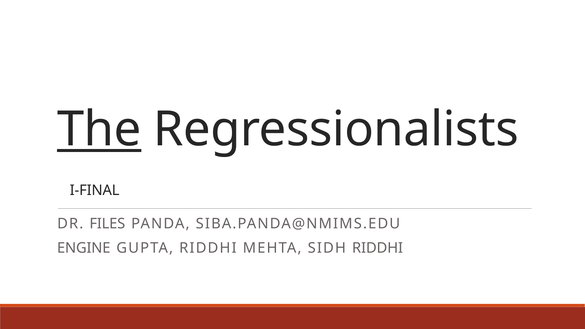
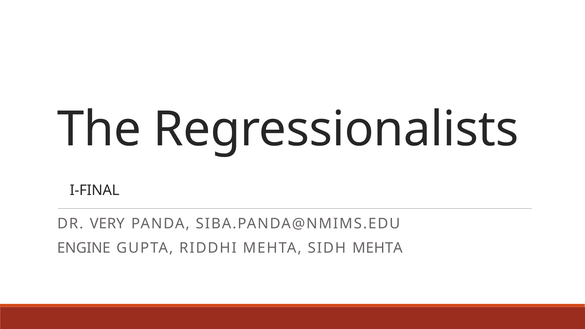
The underline: present -> none (99, 130)
FILES: FILES -> VERY (107, 224)
SIDH RIDDHI: RIDDHI -> MEHTA (377, 248)
